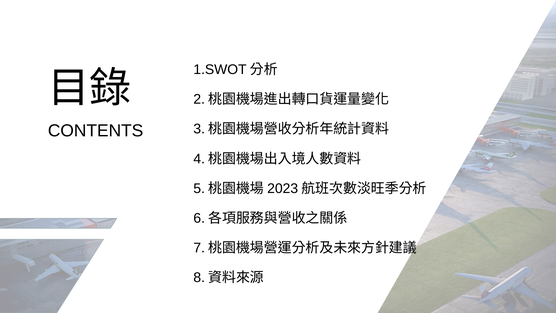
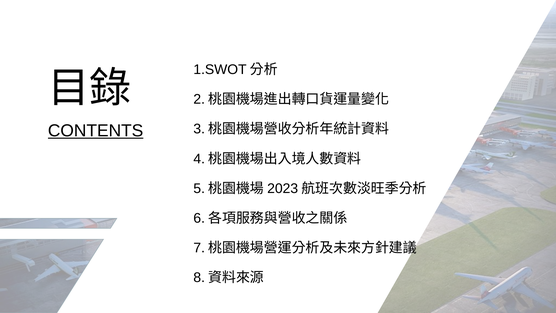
CONTENTS underline: none -> present (96, 131)
